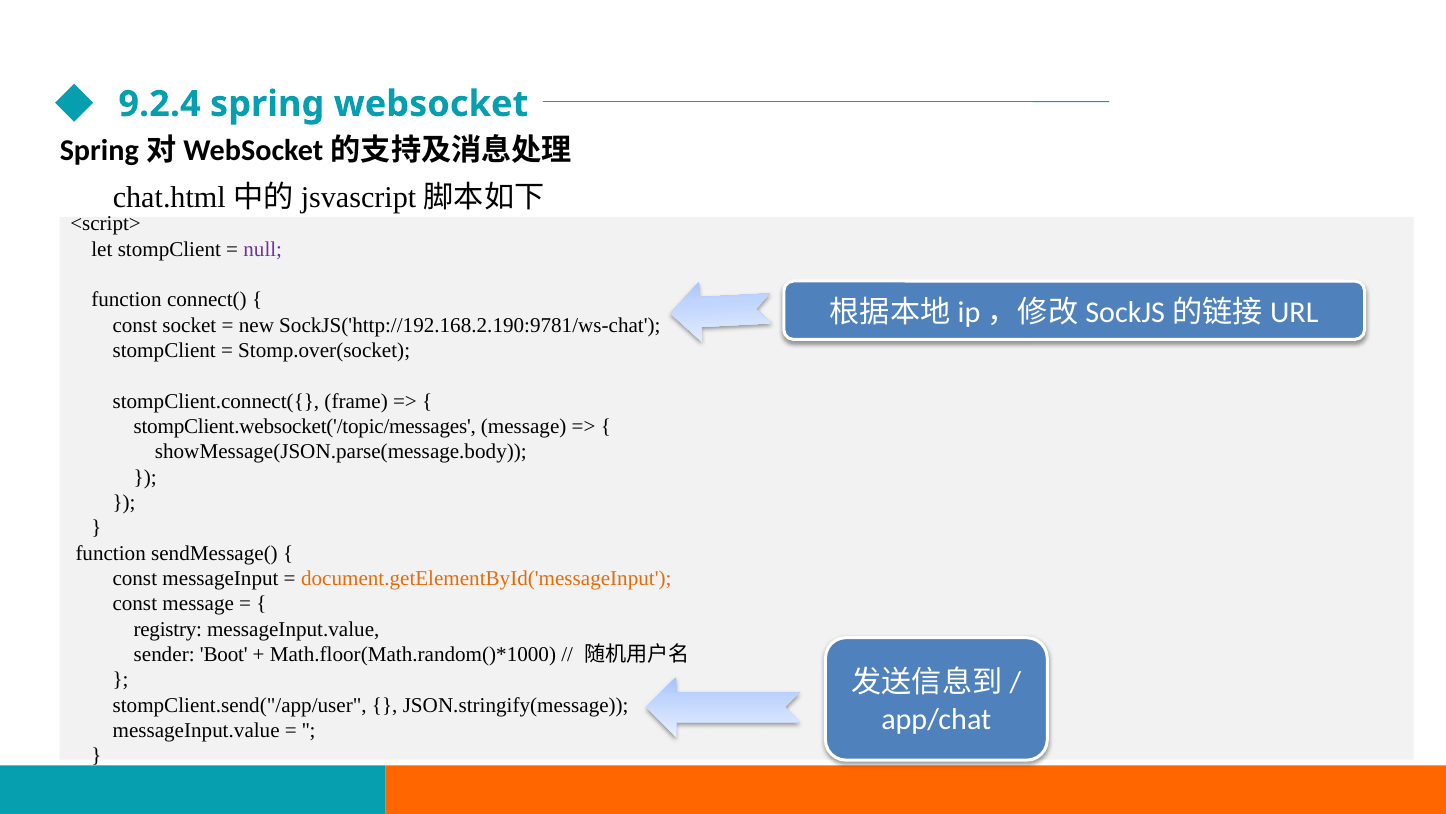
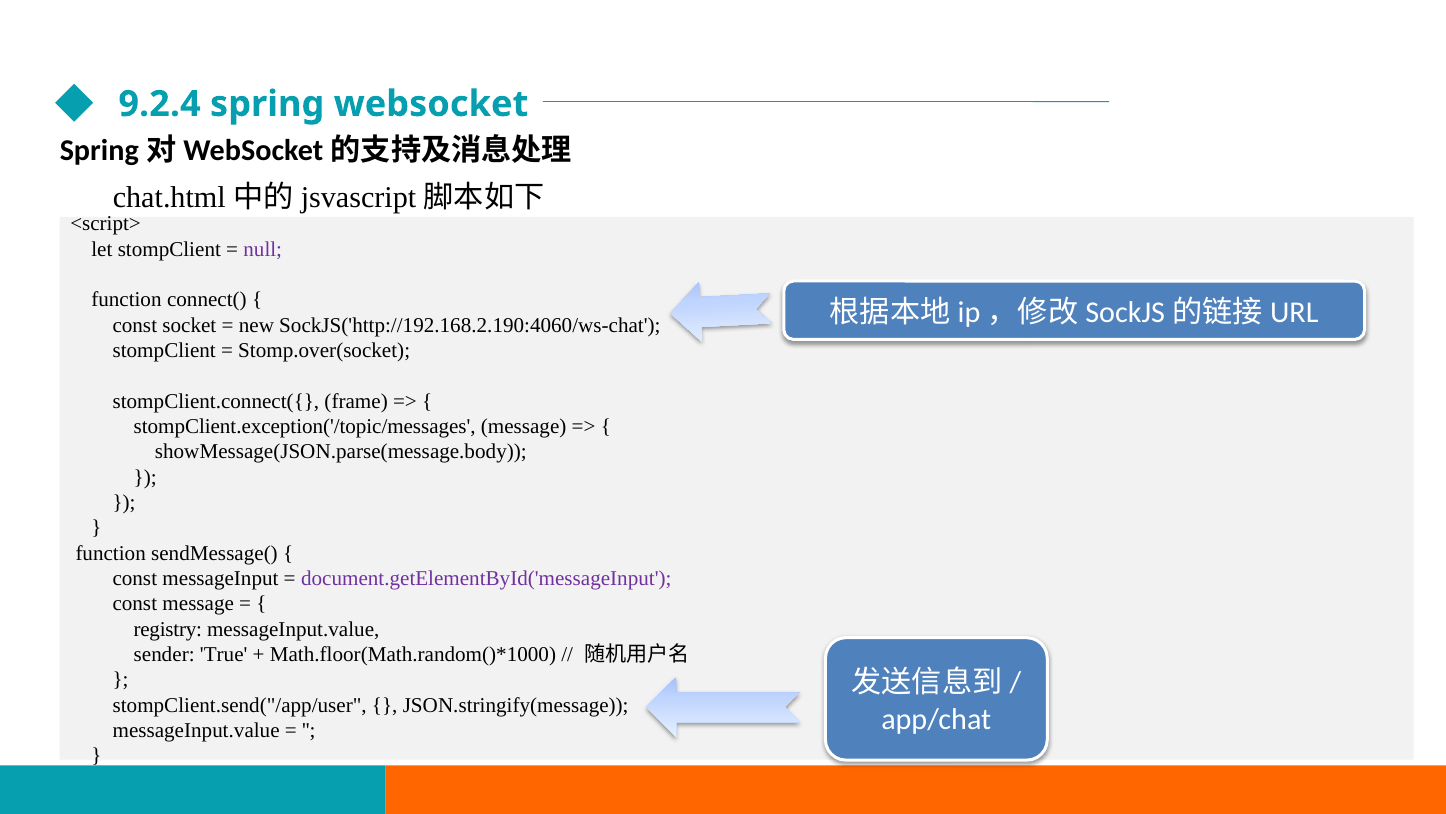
SockJS('http://192.168.2.190:9781/ws-chat: SockJS('http://192.168.2.190:9781/ws-chat -> SockJS('http://192.168.2.190:4060/ws-chat (470, 325)
stompClient.websocket('/topic/messages: stompClient.websocket('/topic/messages -> stompClient.exception('/topic/messages (305, 426)
document.getElementById('messageInput colour: orange -> purple (486, 578)
Boot: Boot -> True (224, 654)
